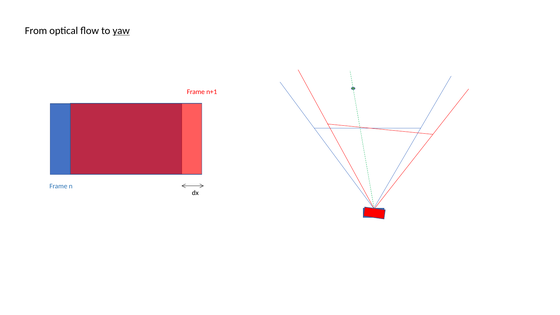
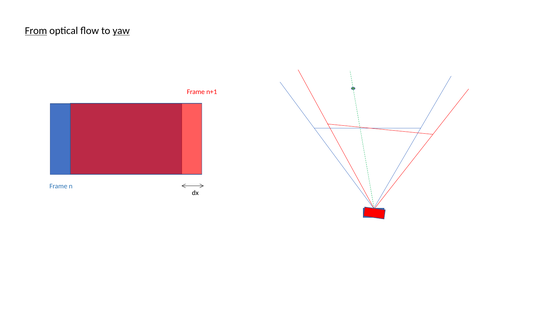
From underline: none -> present (36, 31)
